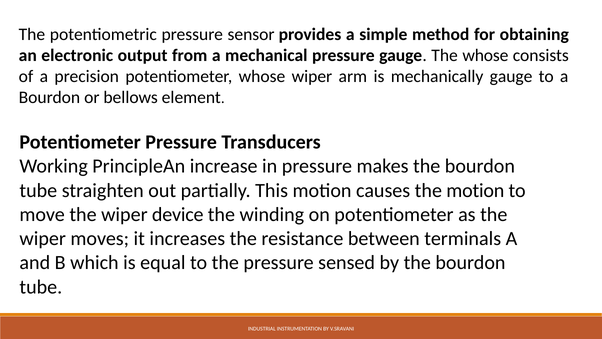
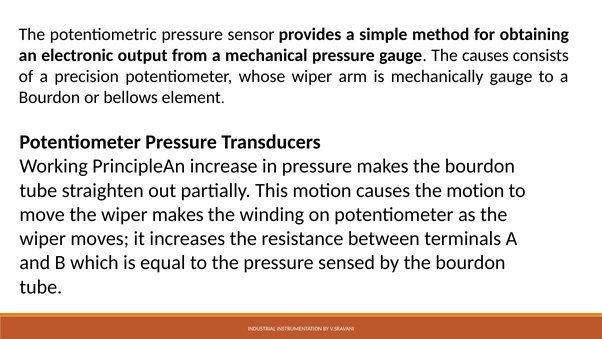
The whose: whose -> causes (485, 55)
wiper device: device -> makes (178, 214)
